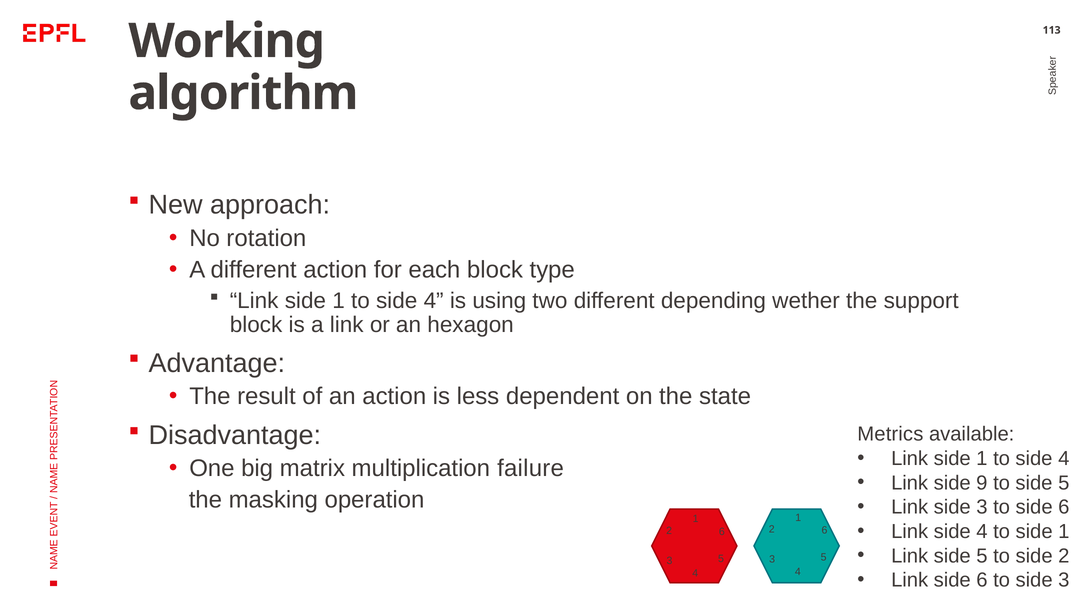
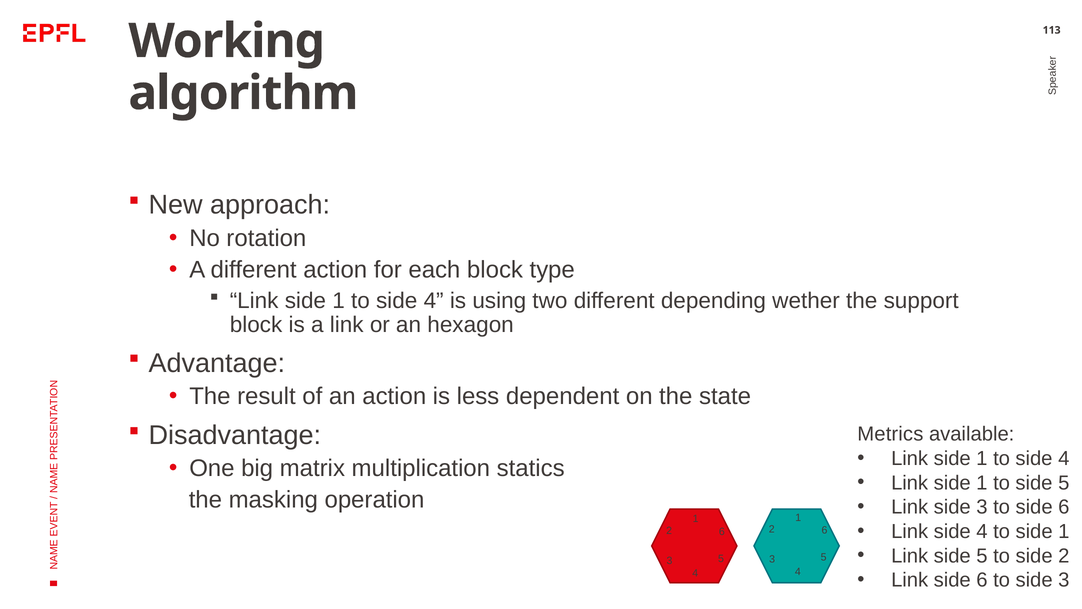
failure: failure -> statics (531, 468)
9: 9 -> 1 (982, 483)
